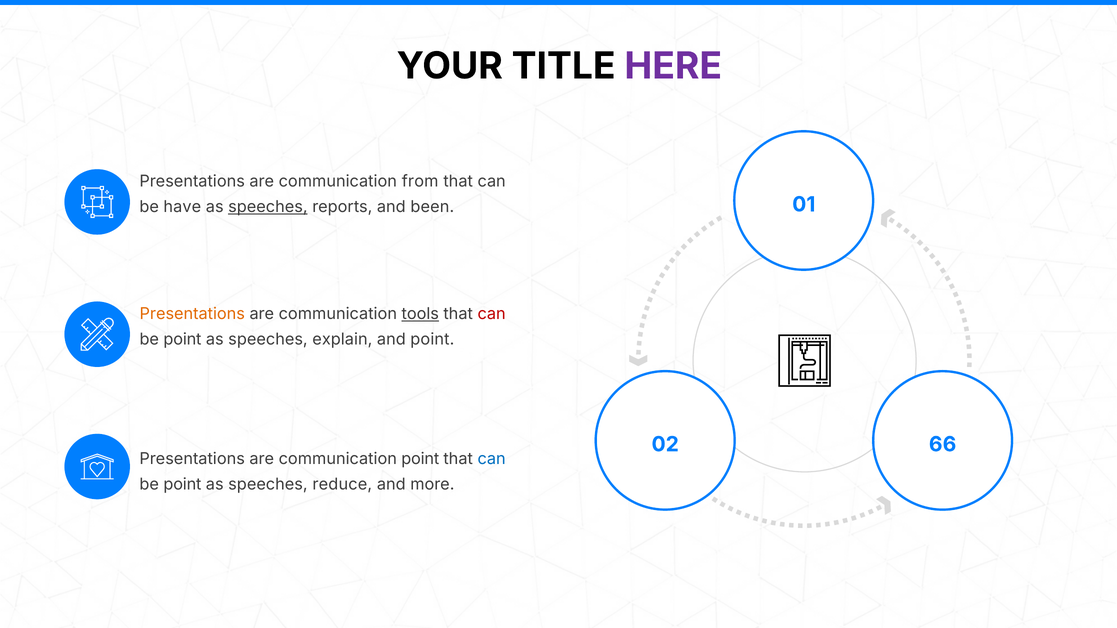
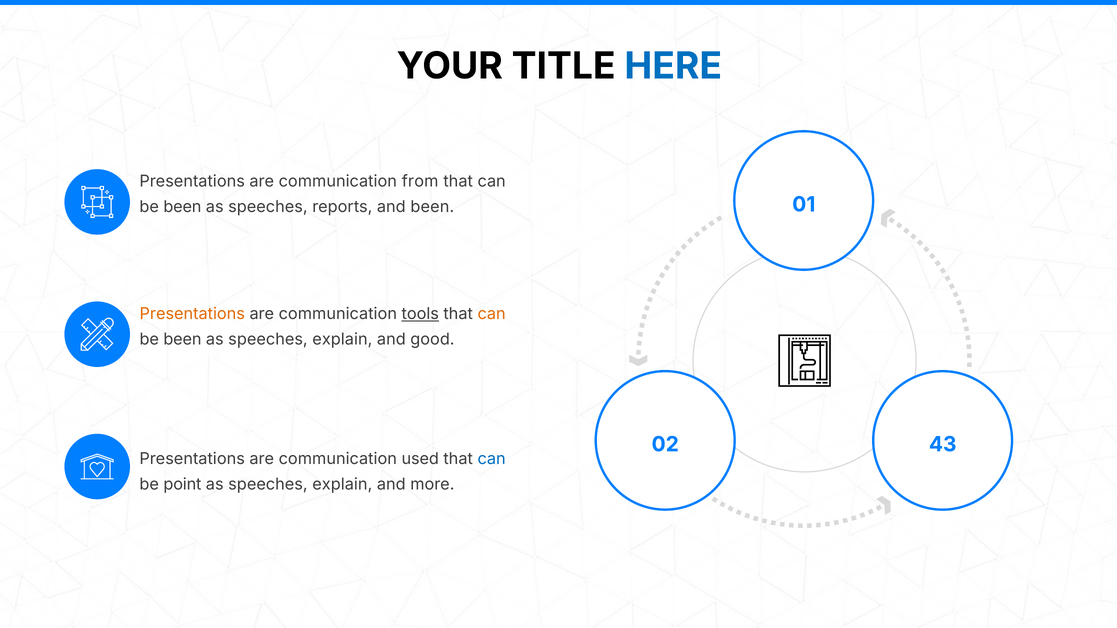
HERE colour: purple -> blue (673, 66)
have: have -> been (182, 207)
speeches underline: present -> none (268, 207)
can colour: red -> orange (492, 314)
point: point -> been (182, 339)
and point: point -> good (432, 339)
66: 66 -> 43 (943, 445)
communication point: point -> used (420, 459)
reduce: reduce -> explain (342, 484)
